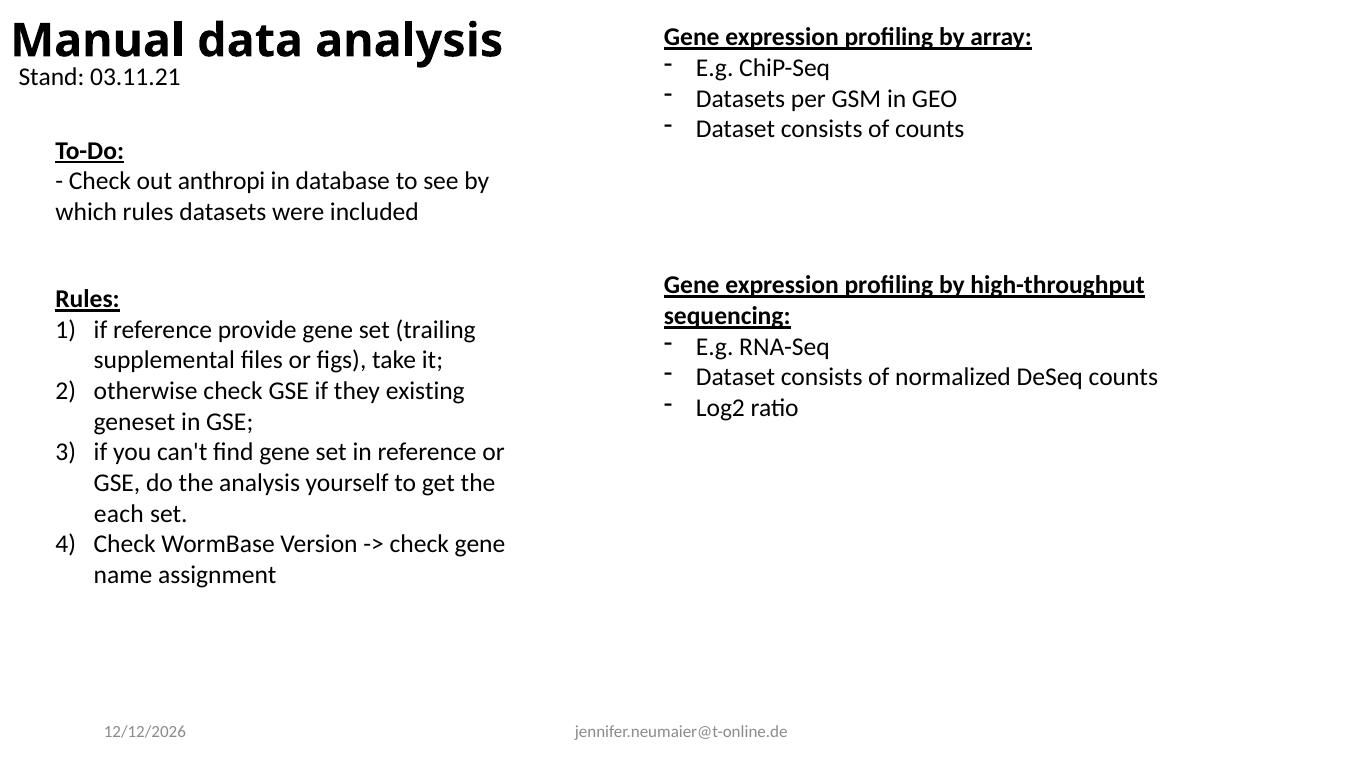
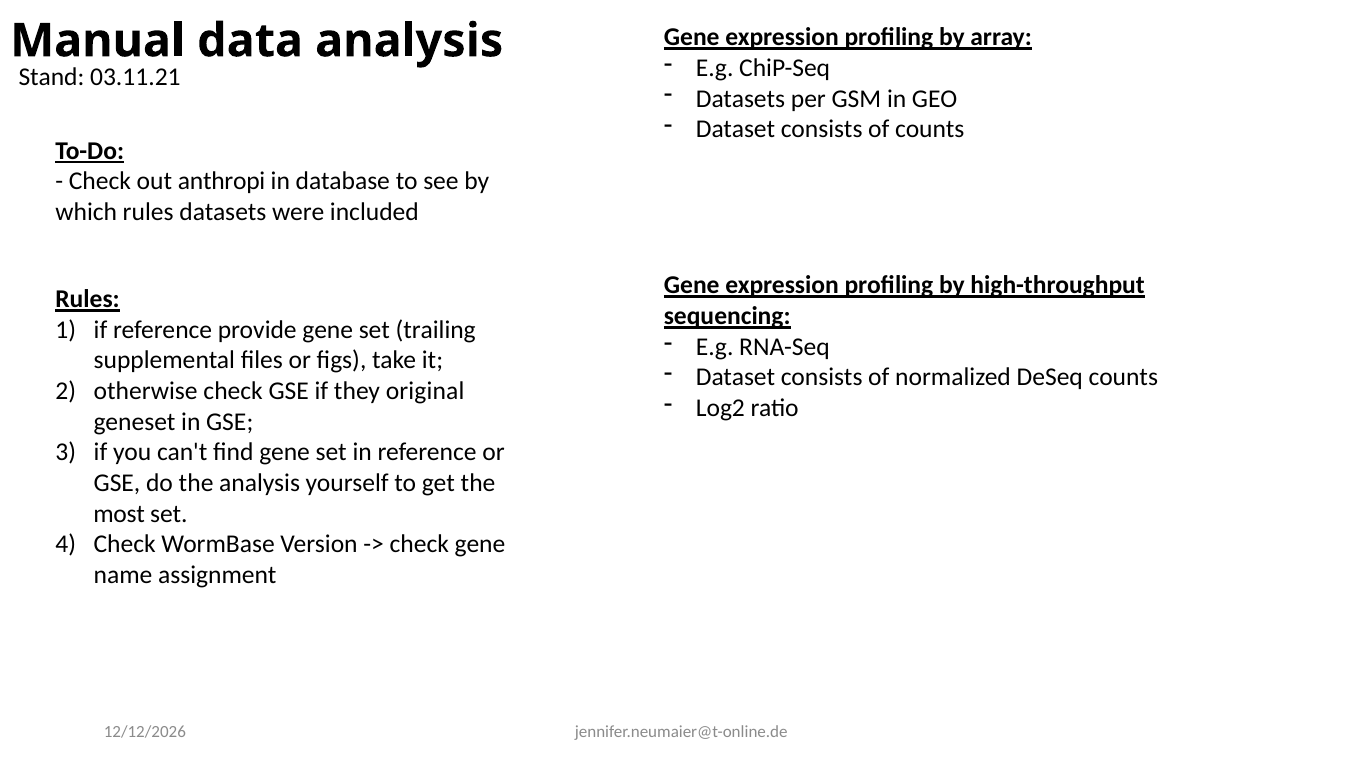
existing: existing -> original (425, 391)
each: each -> most (119, 514)
